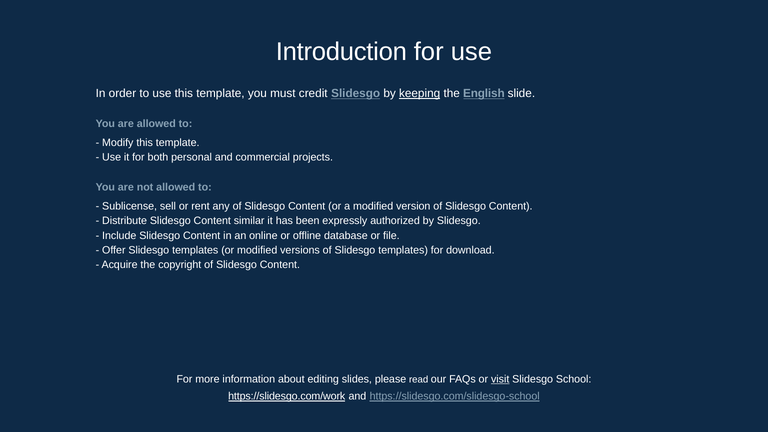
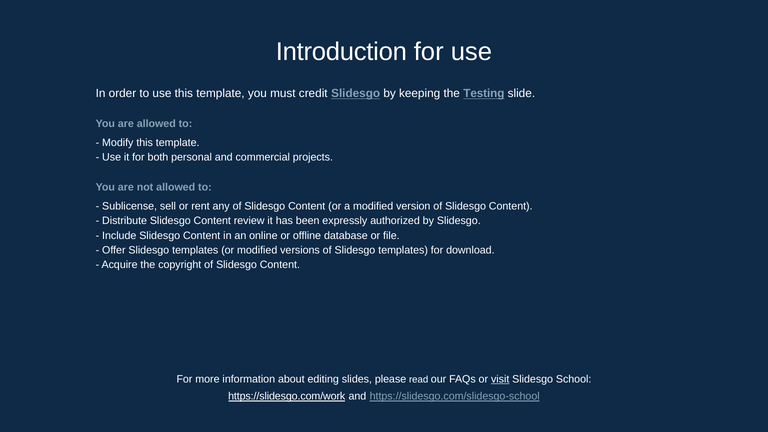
keeping underline: present -> none (420, 93)
English: English -> Testing (484, 93)
similar: similar -> review (249, 221)
